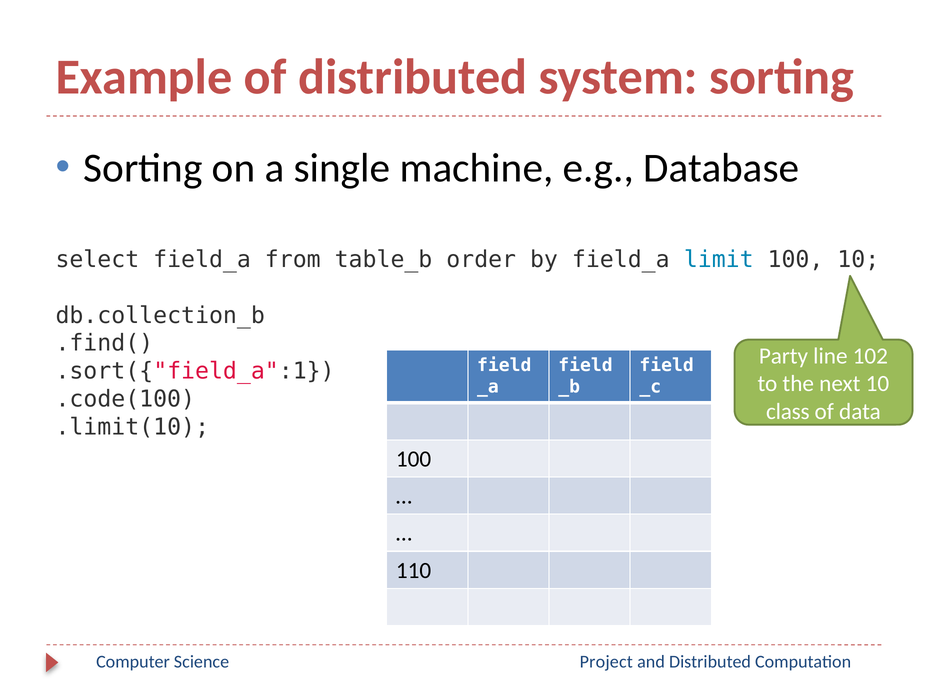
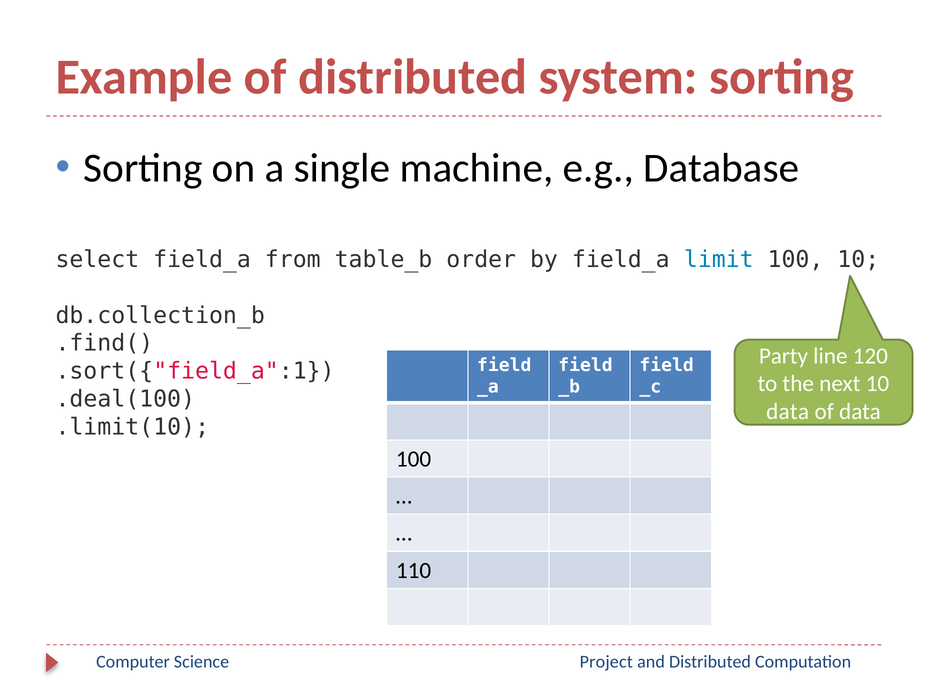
102: 102 -> 120 (870, 356)
.code(100: .code(100 -> .deal(100 (125, 399)
class: class -> data (788, 412)
